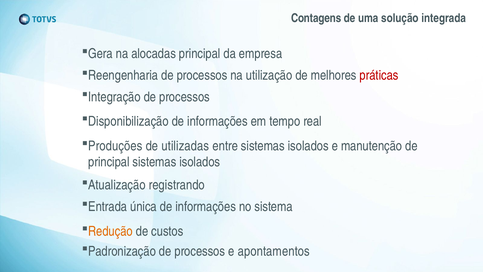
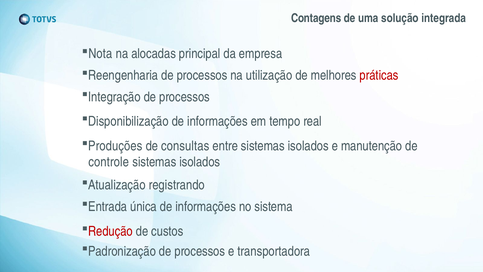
Gera: Gera -> Nota (100, 54)
utilizadas: utilizadas -> consultas (185, 146)
principal: principal -> controle (109, 162)
Redução colour: orange -> red (111, 231)
apontamentos: apontamentos -> transportadora (274, 251)
